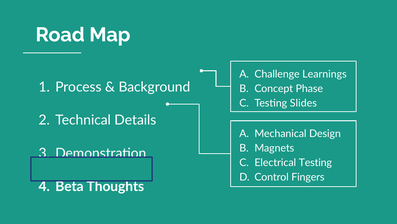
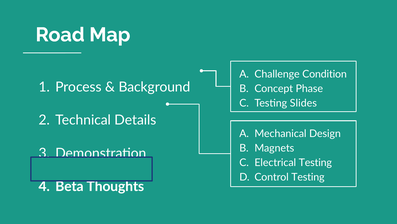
Learnings: Learnings -> Condition (325, 74)
Control Fingers: Fingers -> Testing (308, 177)
